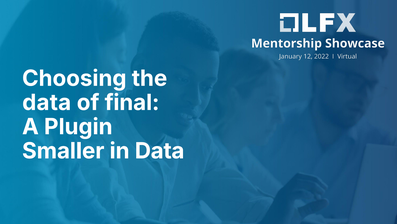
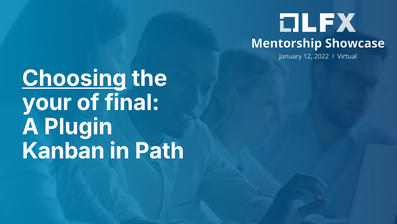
Choosing underline: none -> present (74, 78)
data: data -> your (47, 102)
Smaller: Smaller -> Kanban (63, 151)
in Data: Data -> Path (160, 151)
